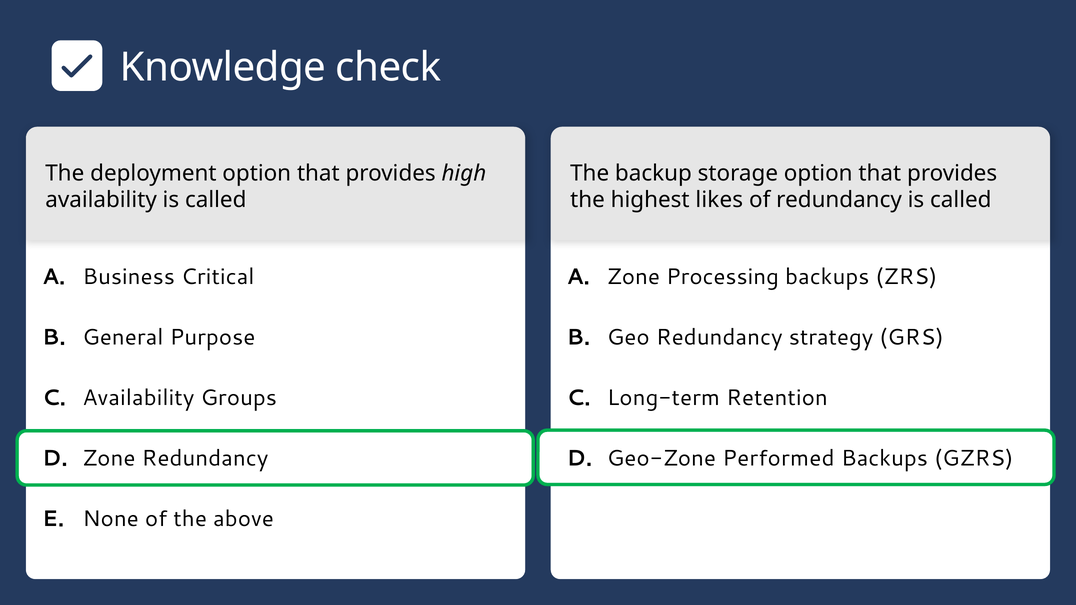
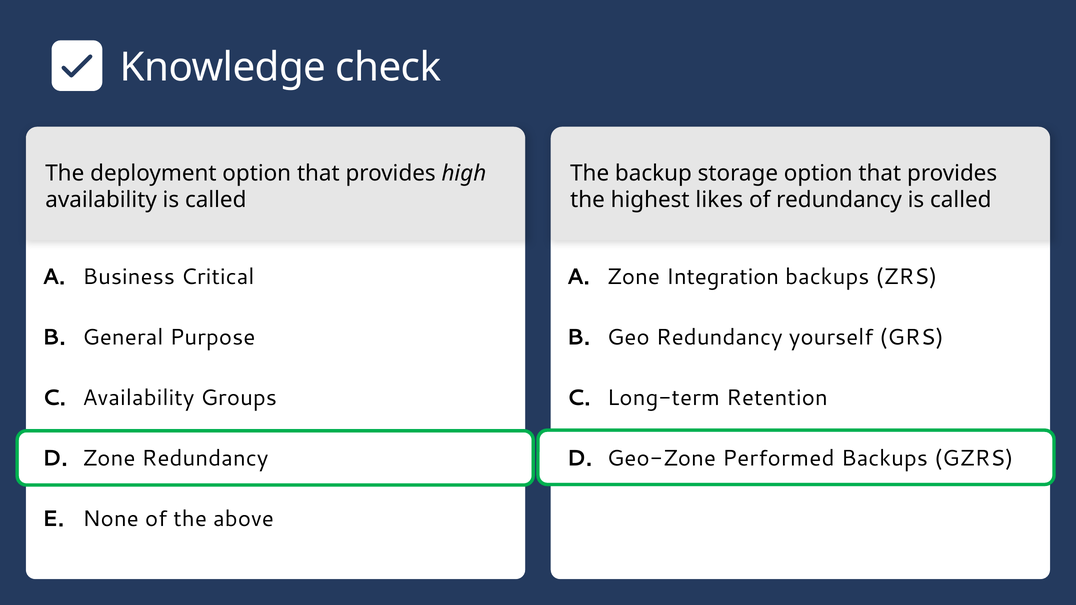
Processing: Processing -> Integration (723, 277)
strategy: strategy -> yourself (831, 337)
